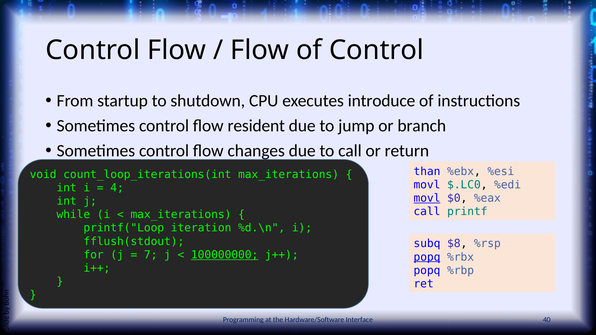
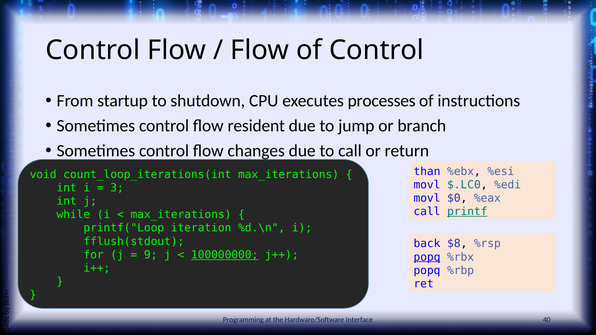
introduce: introduce -> processes (382, 101)
4: 4 -> 3 (117, 188)
movl underline: present -> none (427, 198)
printf underline: none -> present (467, 212)
subq: subq -> back (427, 244)
7: 7 -> 9 (151, 255)
